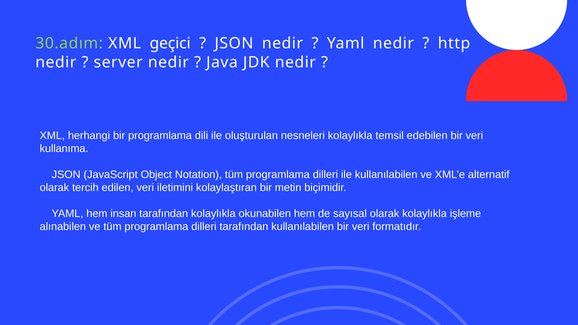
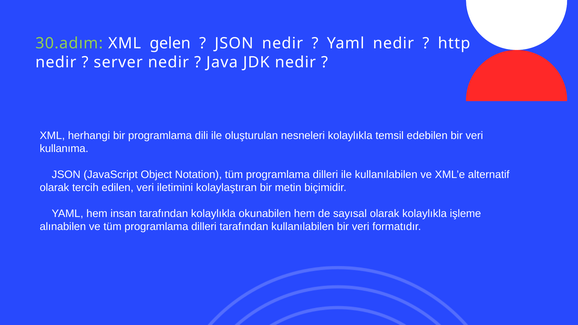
geçici: geçici -> gelen (170, 43)
